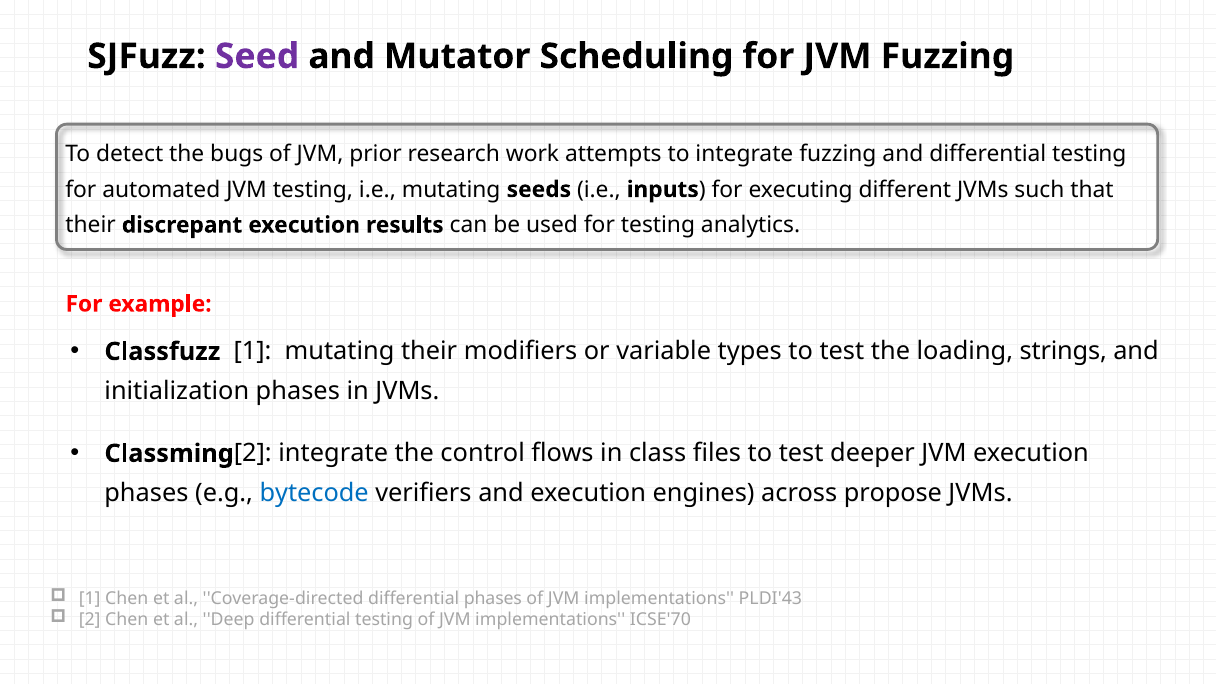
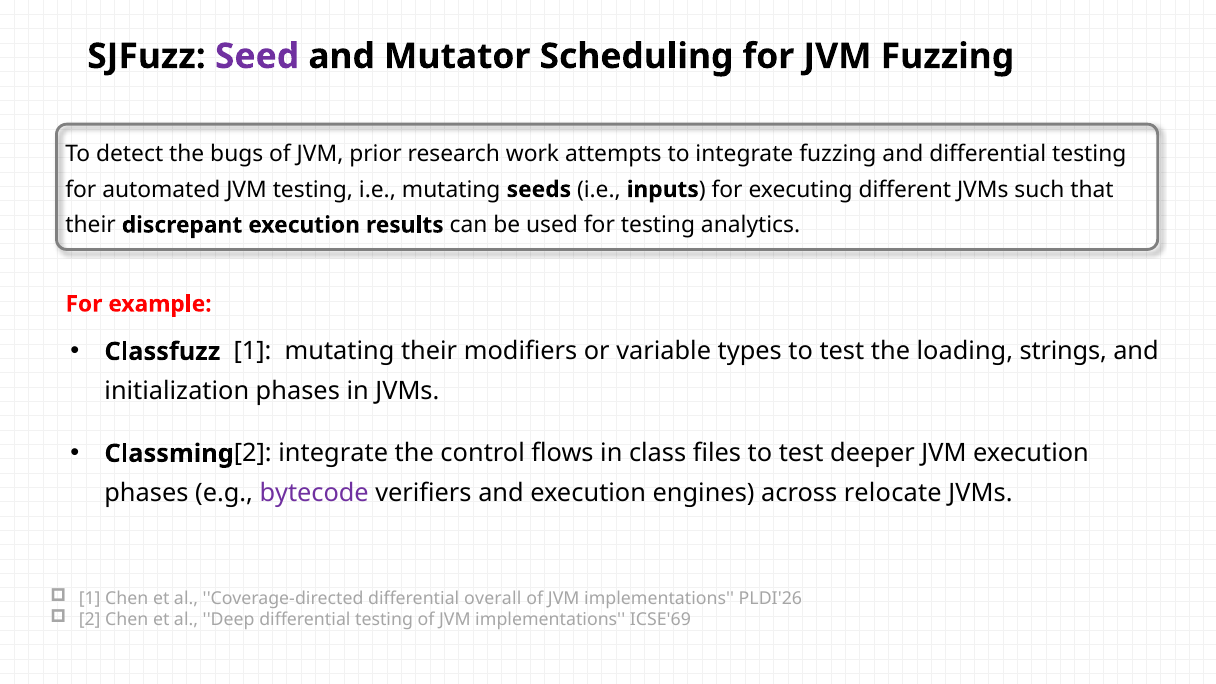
bytecode colour: blue -> purple (314, 493)
propose: propose -> relocate (893, 493)
differential phases: phases -> overall (493, 598)
PLDI'43: PLDI'43 -> PLDI'26 (770, 598)
ICSE'70: ICSE'70 -> ICSE'69 (660, 620)
